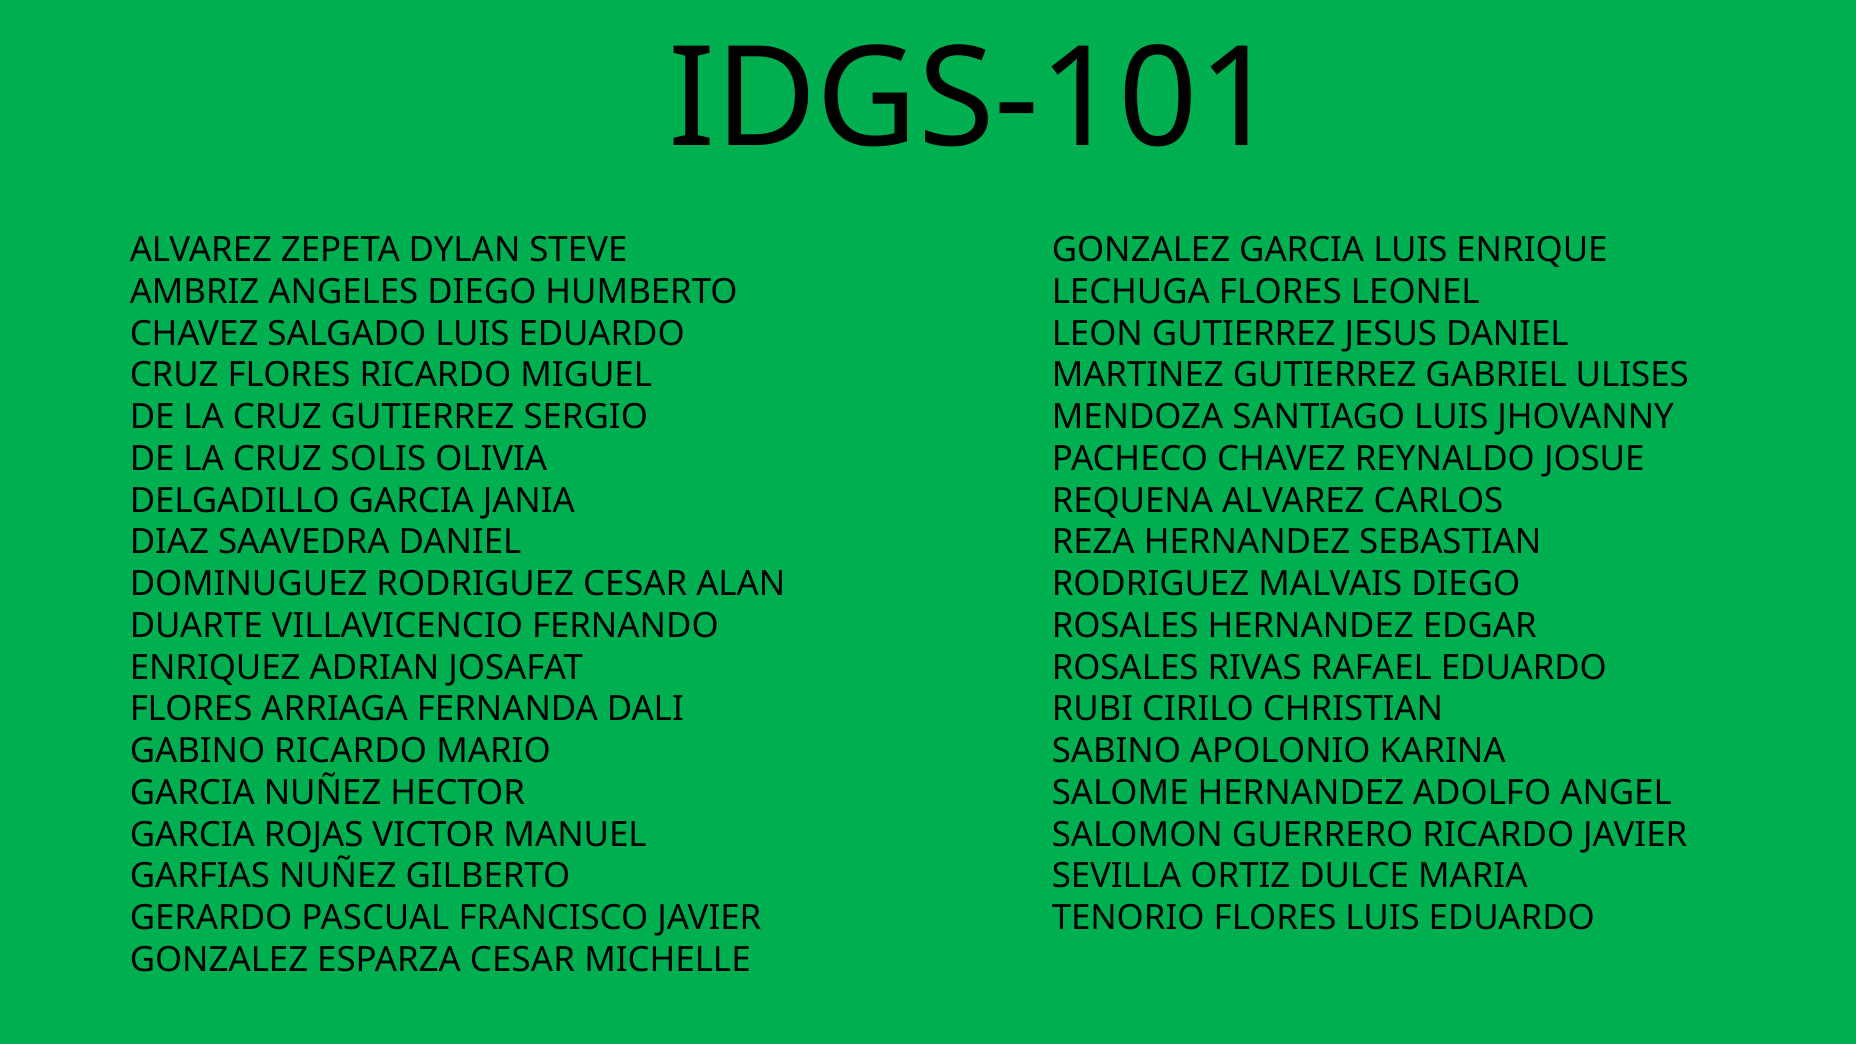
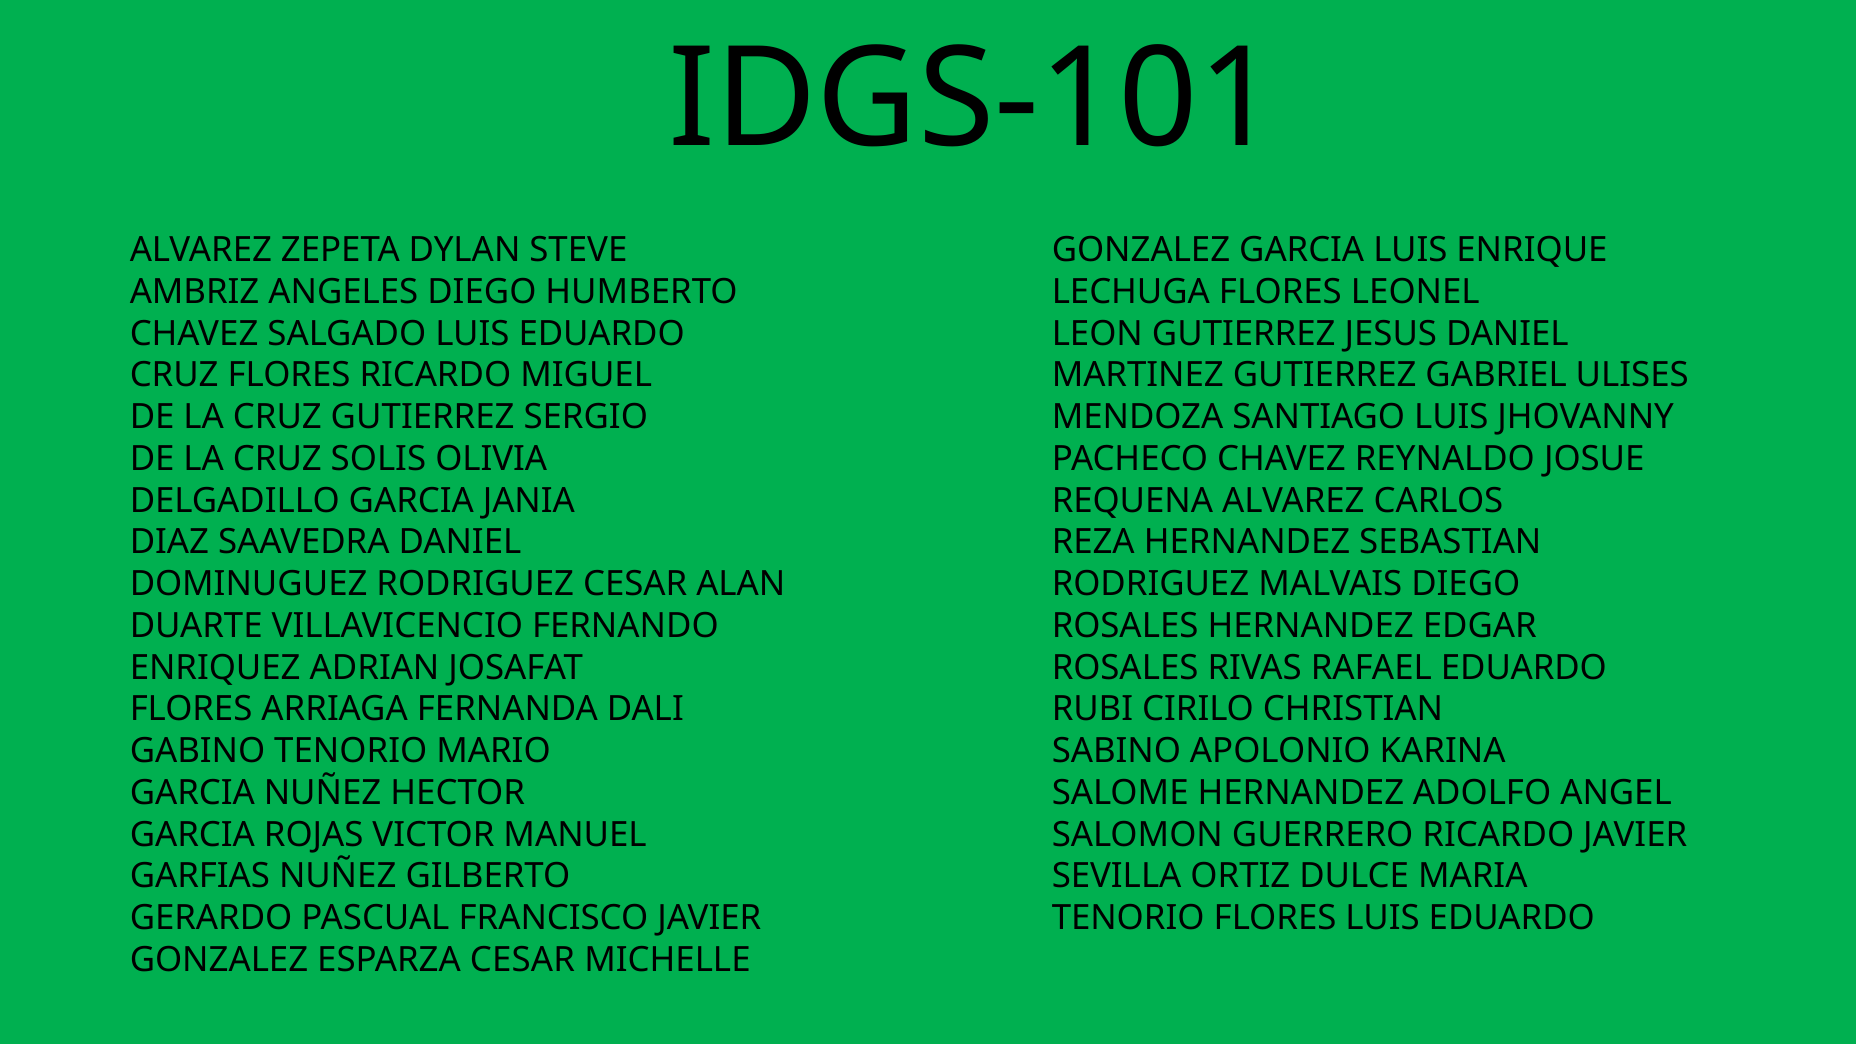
GABINO RICARDO: RICARDO -> TENORIO (351, 751)
